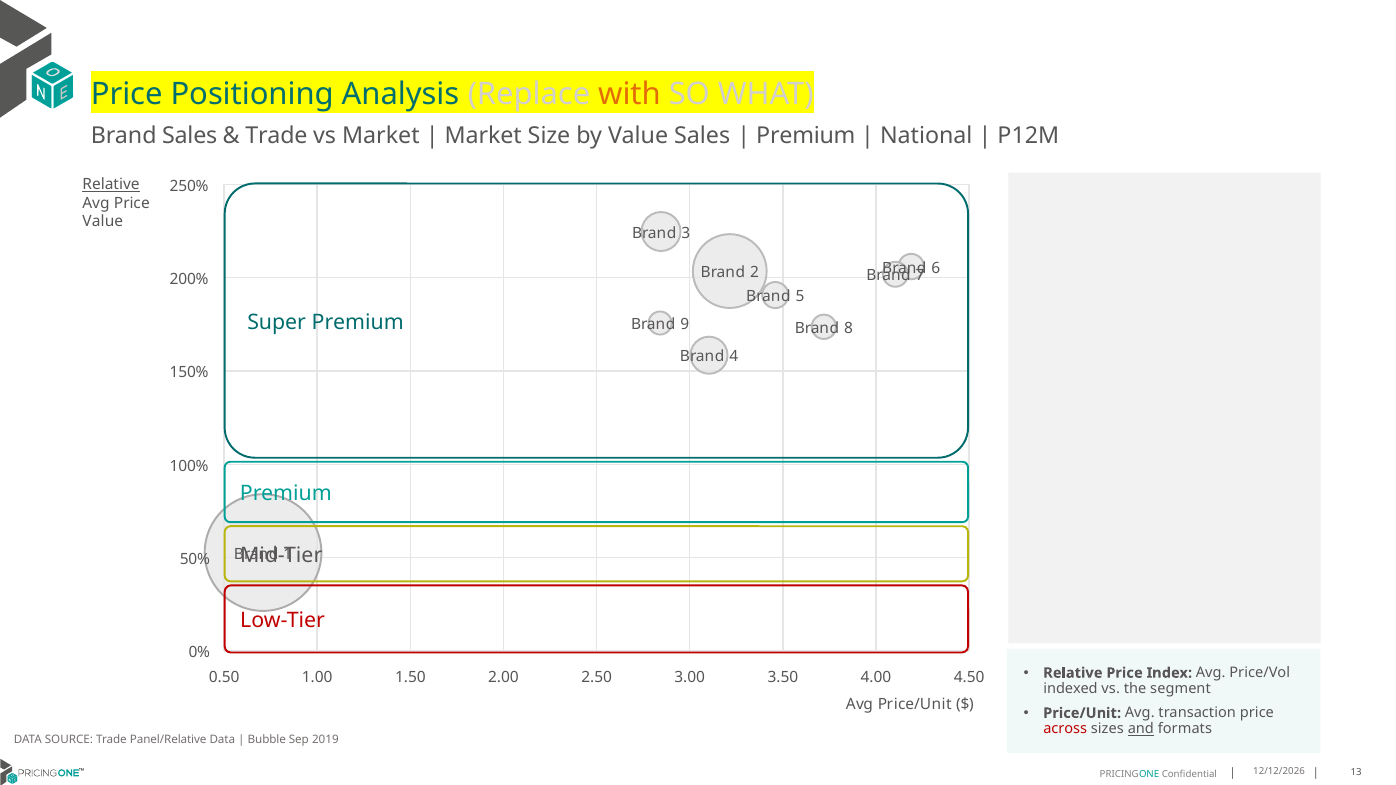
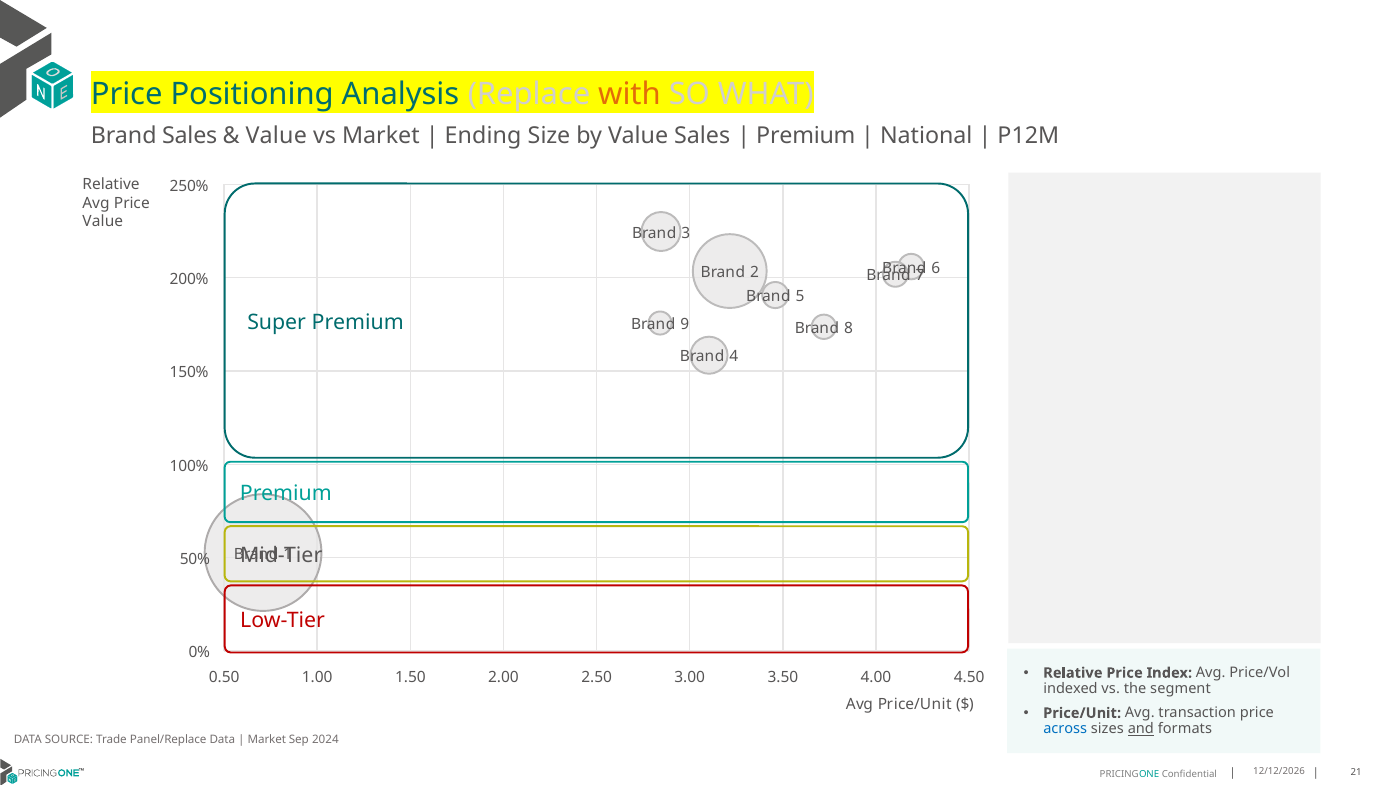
Trade: Trade -> Value (276, 136)
Market: Market -> Ending (483, 136)
Relative underline: present -> none (111, 185)
across colour: red -> blue (1065, 729)
Panel/Relative: Panel/Relative -> Panel/Replace (168, 740)
Bubble: Bubble -> Market (267, 740)
2019: 2019 -> 2024 (325, 740)
13: 13 -> 21 (1356, 772)
